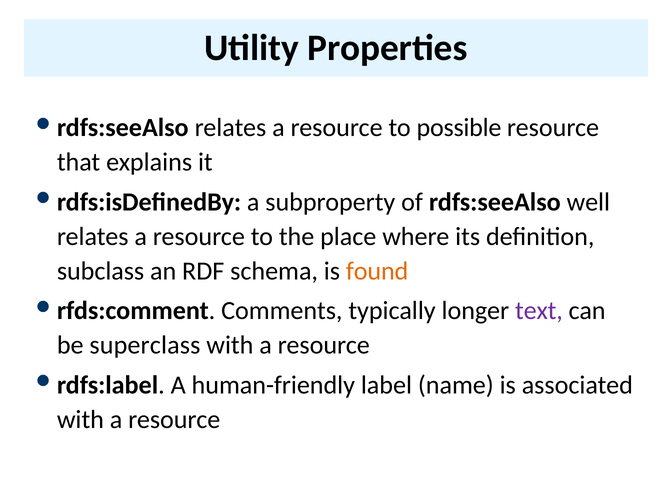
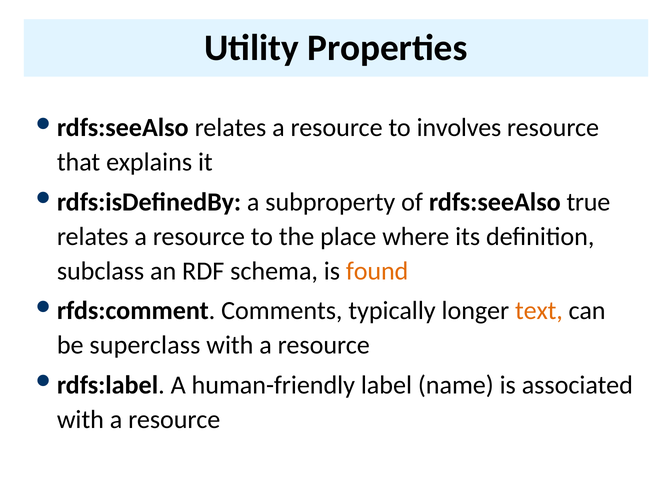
possible: possible -> involves (459, 128)
well: well -> true (588, 202)
text colour: purple -> orange (539, 311)
